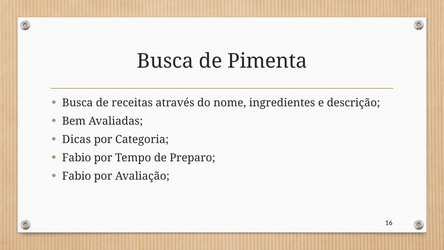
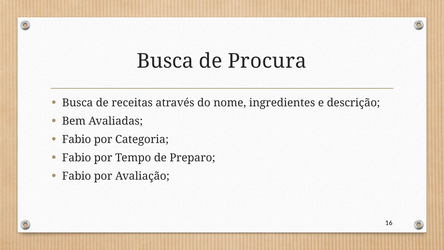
Pimenta: Pimenta -> Procura (267, 61)
Dicas: Dicas -> Fabio (77, 139)
